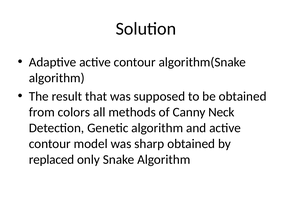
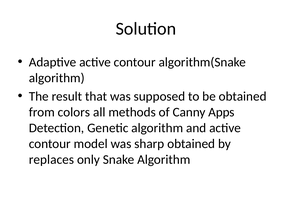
Neck: Neck -> Apps (221, 112)
replaced: replaced -> replaces (51, 159)
